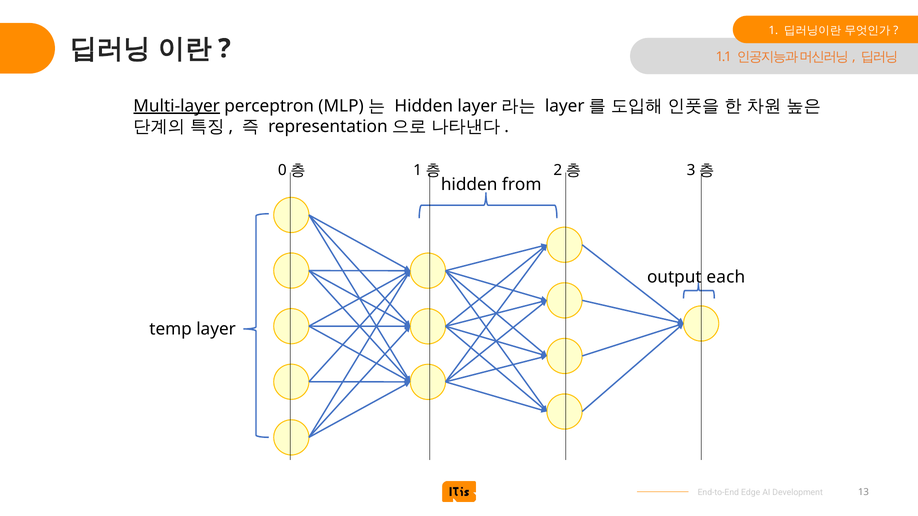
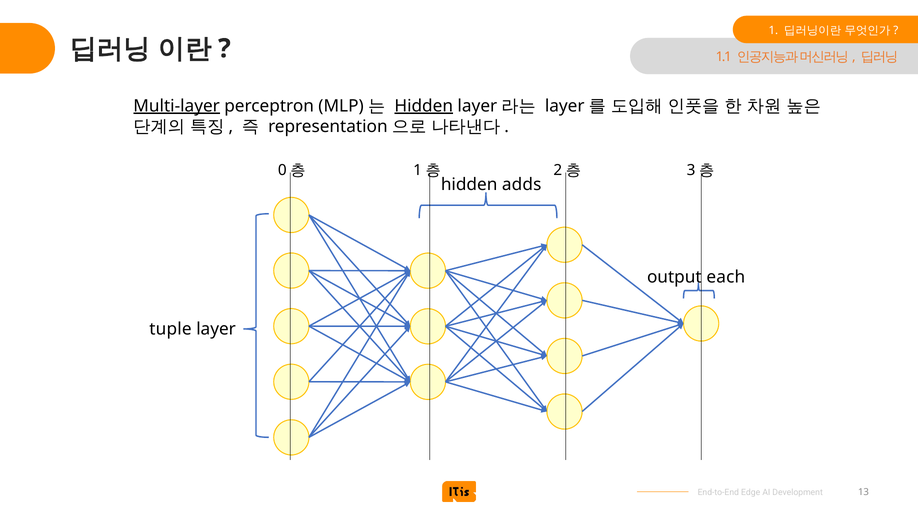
Hidden underline: none -> present (424, 106)
from: from -> adds (522, 185)
temp: temp -> tuple (170, 329)
